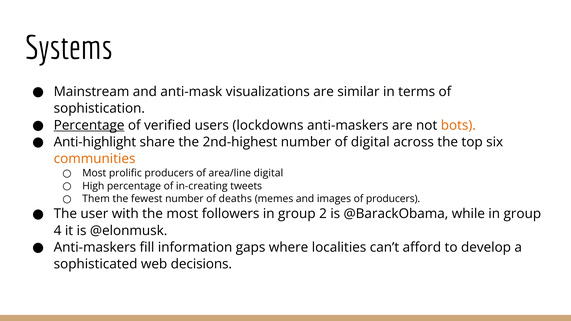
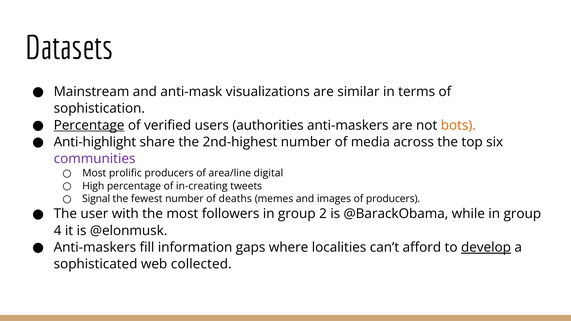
Systems: Systems -> Datasets (69, 48)
lockdowns: lockdowns -> authorities (268, 125)
of digital: digital -> media (370, 142)
communities colour: orange -> purple (95, 159)
Them: Them -> Signal (96, 199)
develop underline: none -> present (486, 247)
decisions: decisions -> collected (201, 264)
